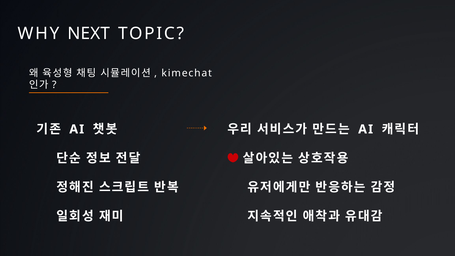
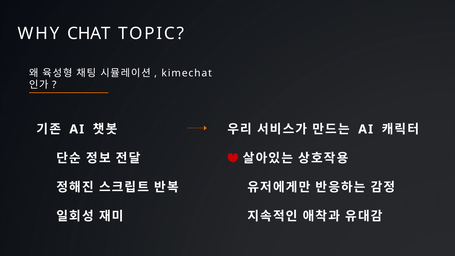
NEXT: NEXT -> CHAT (89, 34)
